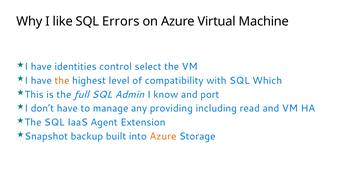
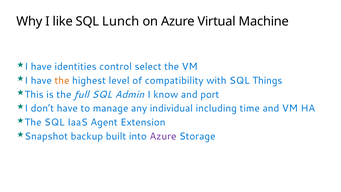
Errors: Errors -> Lunch (121, 21)
Which: Which -> Things (267, 80)
providing: providing -> individual (171, 108)
read: read -> time (250, 108)
Azure colour: orange -> purple (163, 136)
